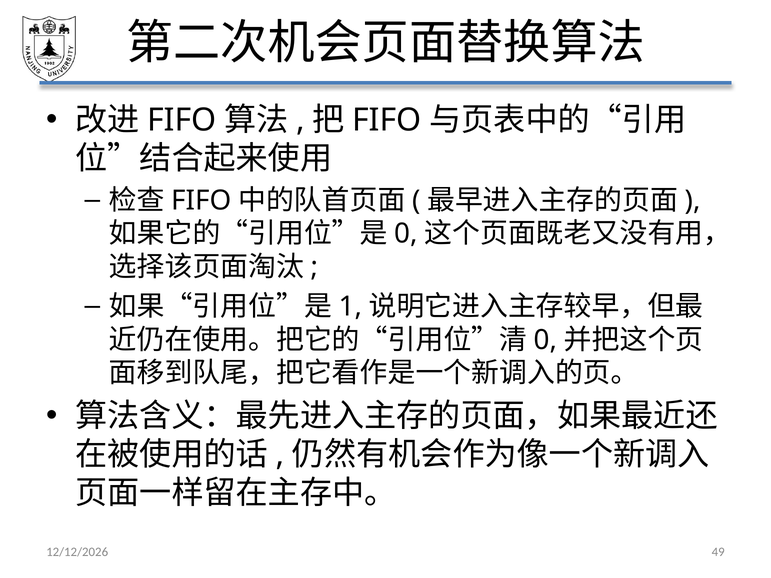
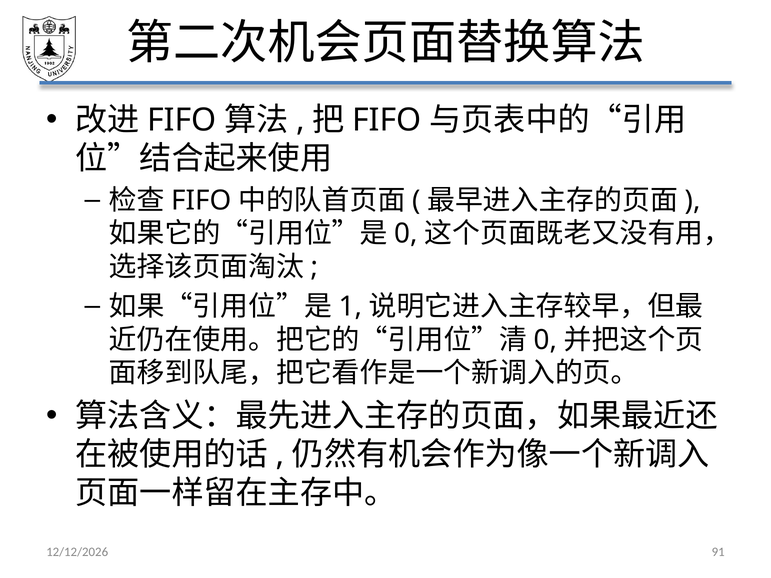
49: 49 -> 91 (718, 552)
